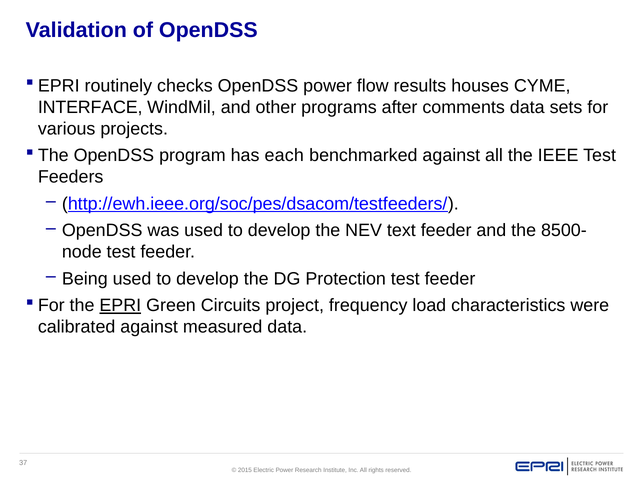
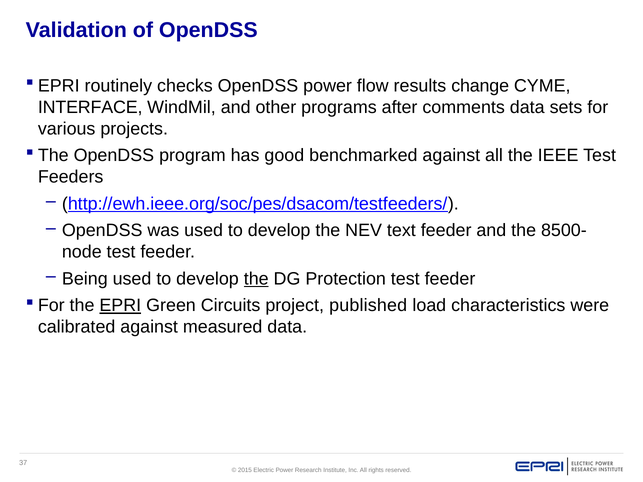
houses: houses -> change (480, 86)
each: each -> good (284, 156)
the underline: none -> present (256, 279)
frequency: frequency -> published (368, 306)
